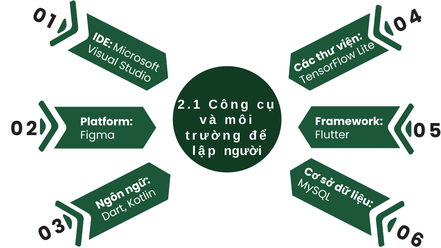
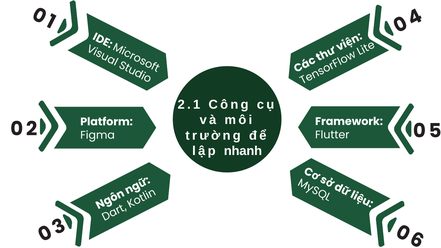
người: người -> nhanh (243, 151)
